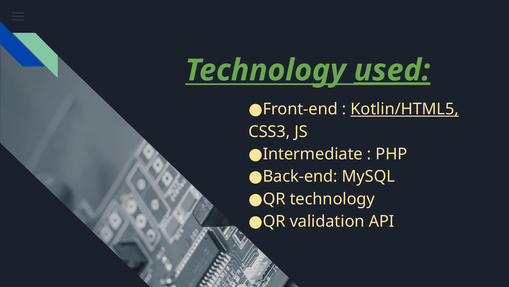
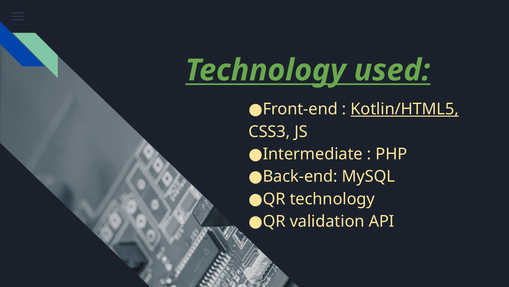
used underline: present -> none (392, 70)
